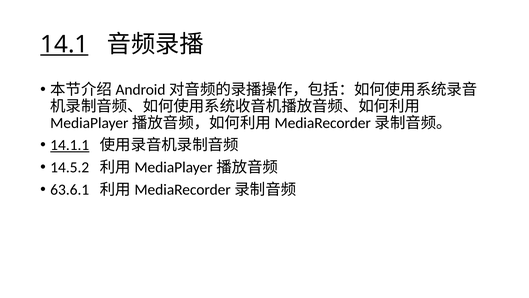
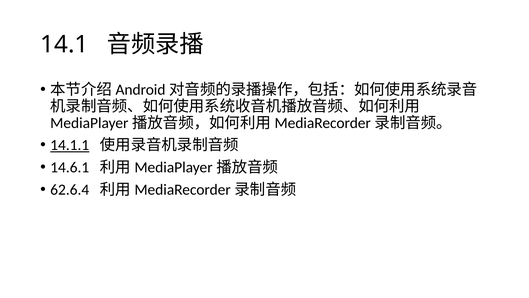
14.1 underline: present -> none (64, 44)
14.5.2: 14.5.2 -> 14.6.1 (70, 167)
63.6.1: 63.6.1 -> 62.6.4 (70, 189)
